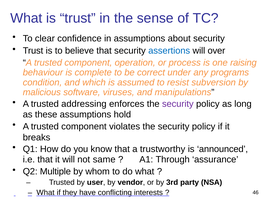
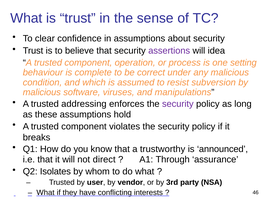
assertions colour: blue -> purple (169, 51)
over: over -> idea (216, 51)
raising: raising -> setting (243, 63)
any programs: programs -> malicious (230, 73)
same: same -> direct (104, 160)
Multiple: Multiple -> Isolates (55, 172)
